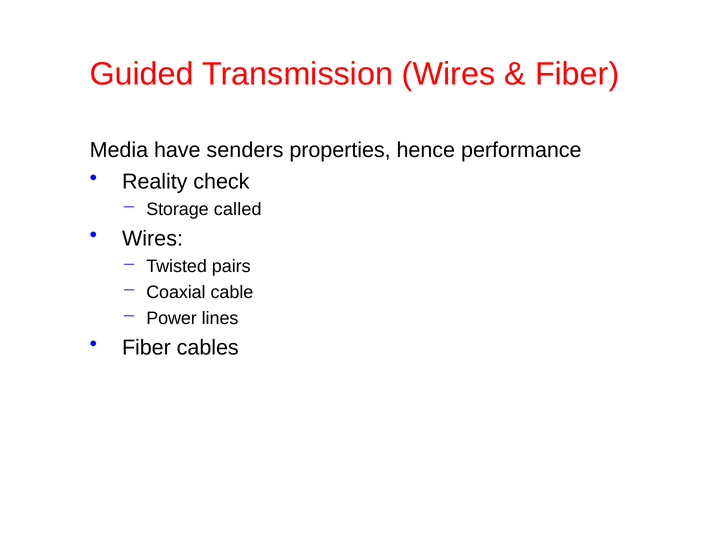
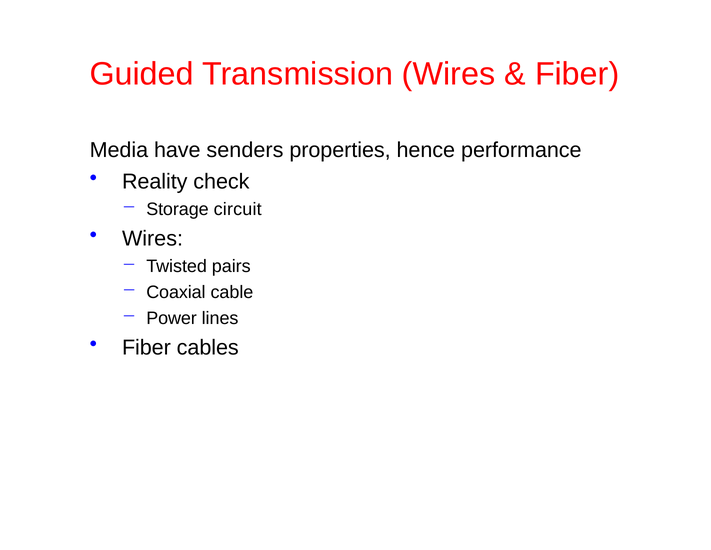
called: called -> circuit (238, 209)
